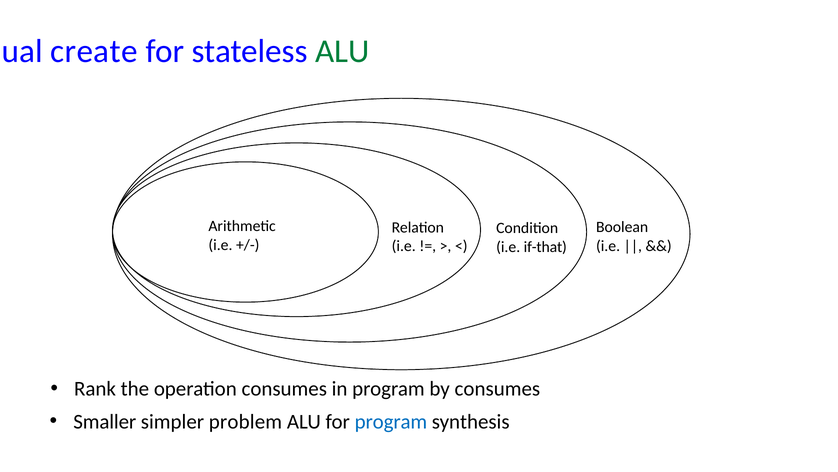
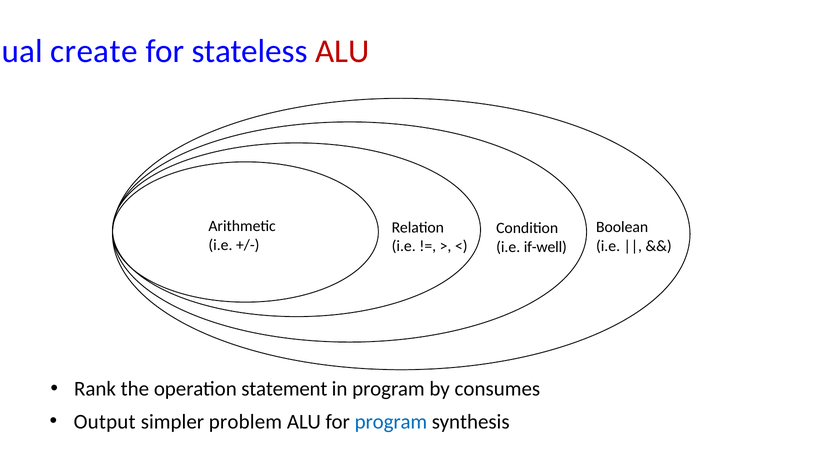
ALU colour: green -> red (342, 51)
if-that: if-that -> if-well (545, 247)
operation consumes: consumes -> statement (284, 388)
Smaller: Smaller -> Output (105, 421)
